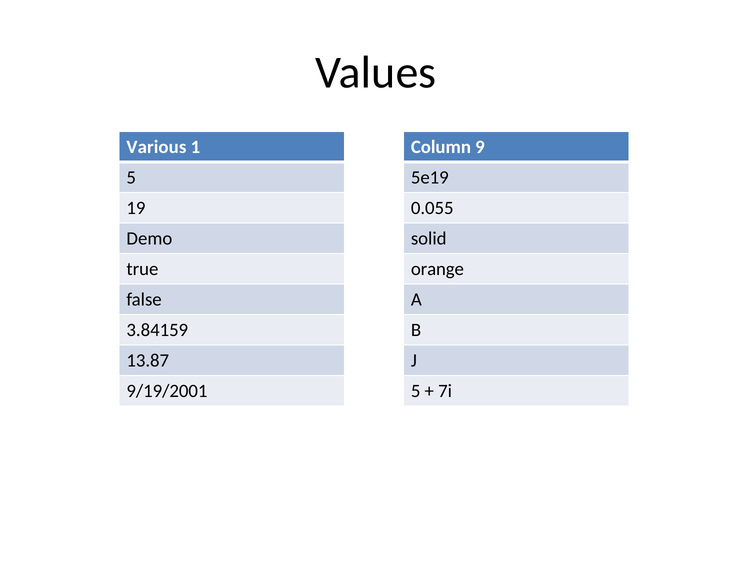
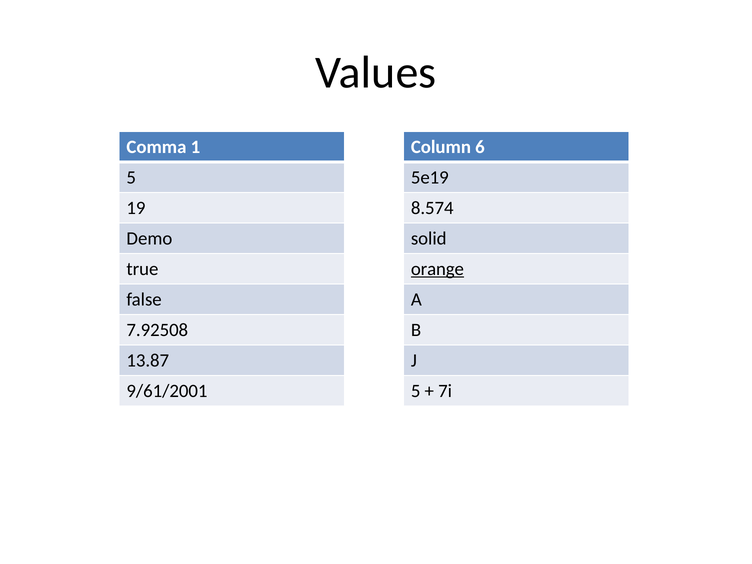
Various: Various -> Comma (156, 147)
9: 9 -> 6 (480, 147)
0.055: 0.055 -> 8.574 (432, 208)
orange underline: none -> present (437, 269)
3.84159: 3.84159 -> 7.92508 (157, 330)
9/19/2001: 9/19/2001 -> 9/61/2001 (167, 391)
